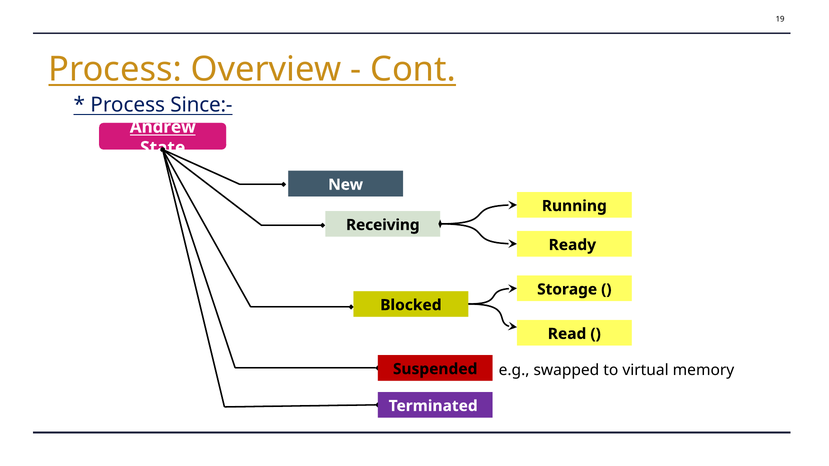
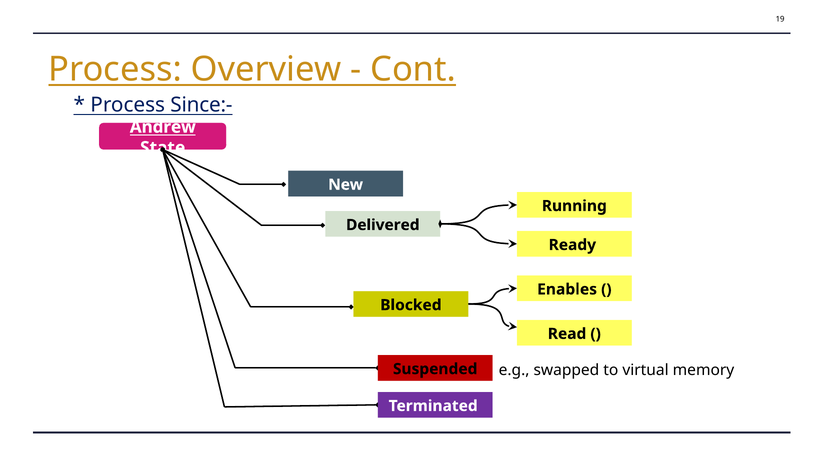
Receiving: Receiving -> Delivered (383, 225)
Storage: Storage -> Enables (567, 290)
